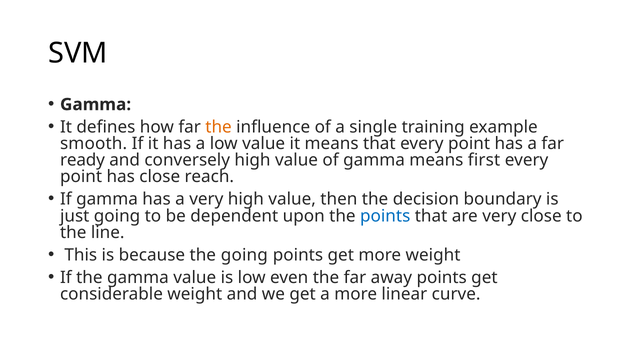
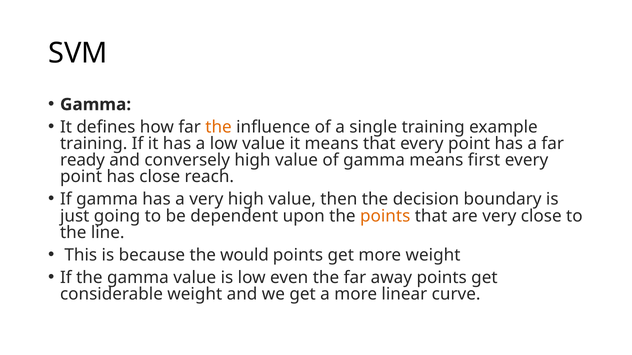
smooth: smooth -> training (94, 144)
points colour: blue -> orange (385, 216)
the going: going -> would (245, 255)
